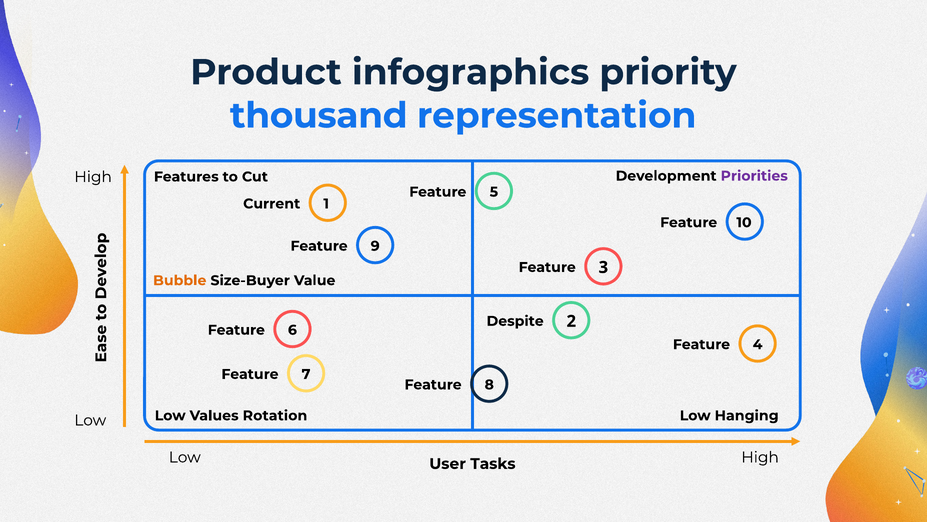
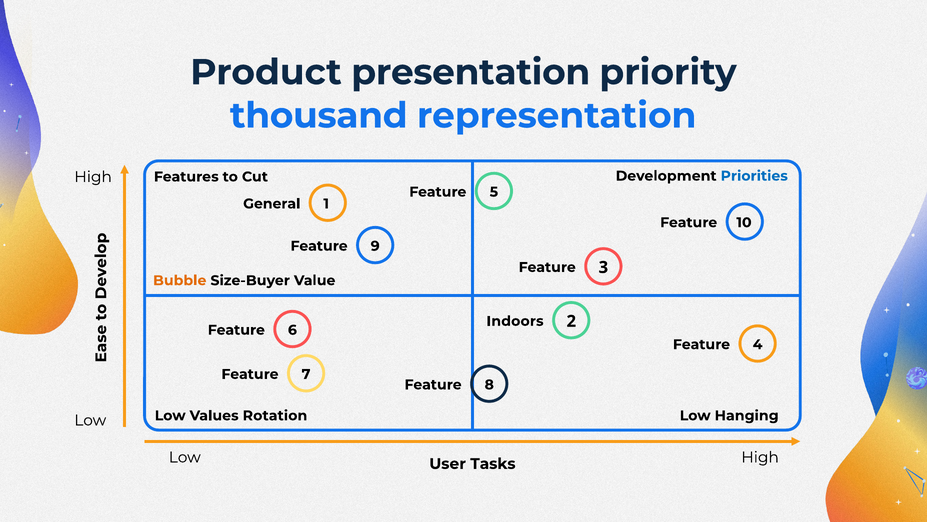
infographics: infographics -> presentation (471, 72)
Priorities colour: purple -> blue (754, 176)
Current: Current -> General (272, 204)
Despite: Despite -> Indoors (515, 321)
